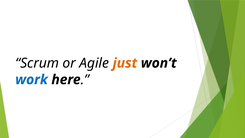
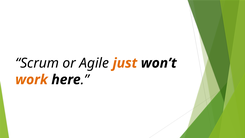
work colour: blue -> orange (32, 80)
